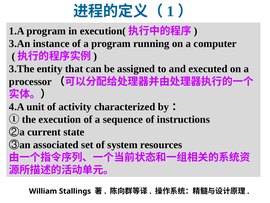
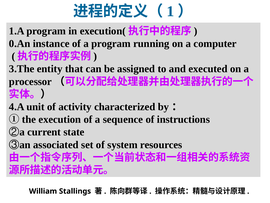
3.An: 3.An -> 0.An (20, 44)
